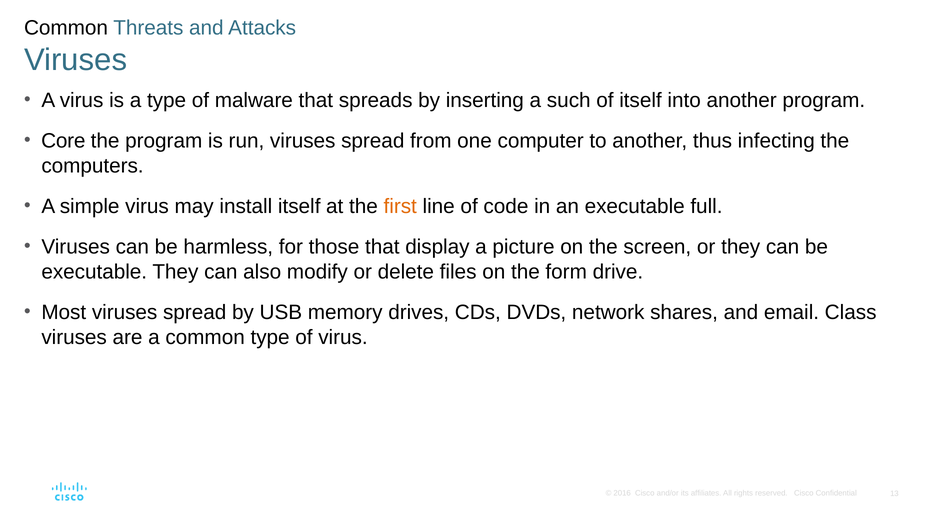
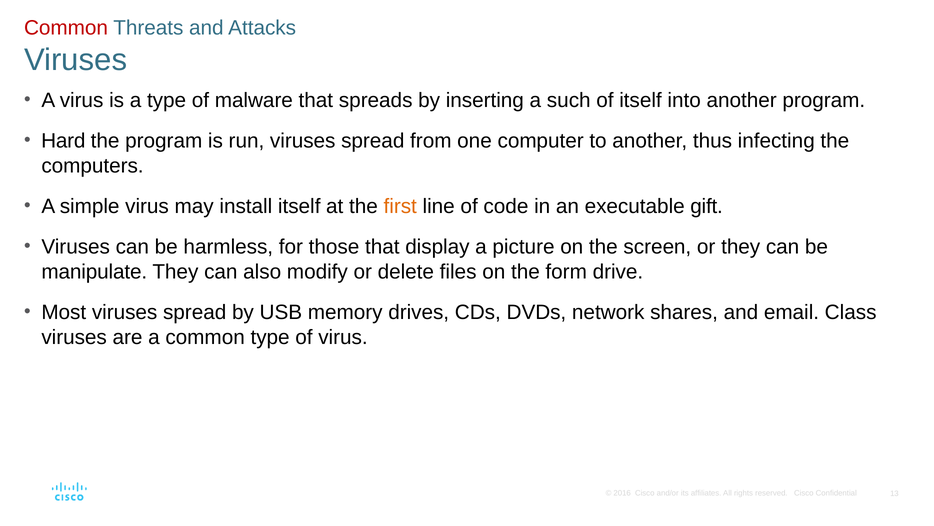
Common colour: black -> red (66, 28)
Core: Core -> Hard (63, 141)
full: full -> gift (707, 206)
executable: executable -> manipulate (94, 271)
